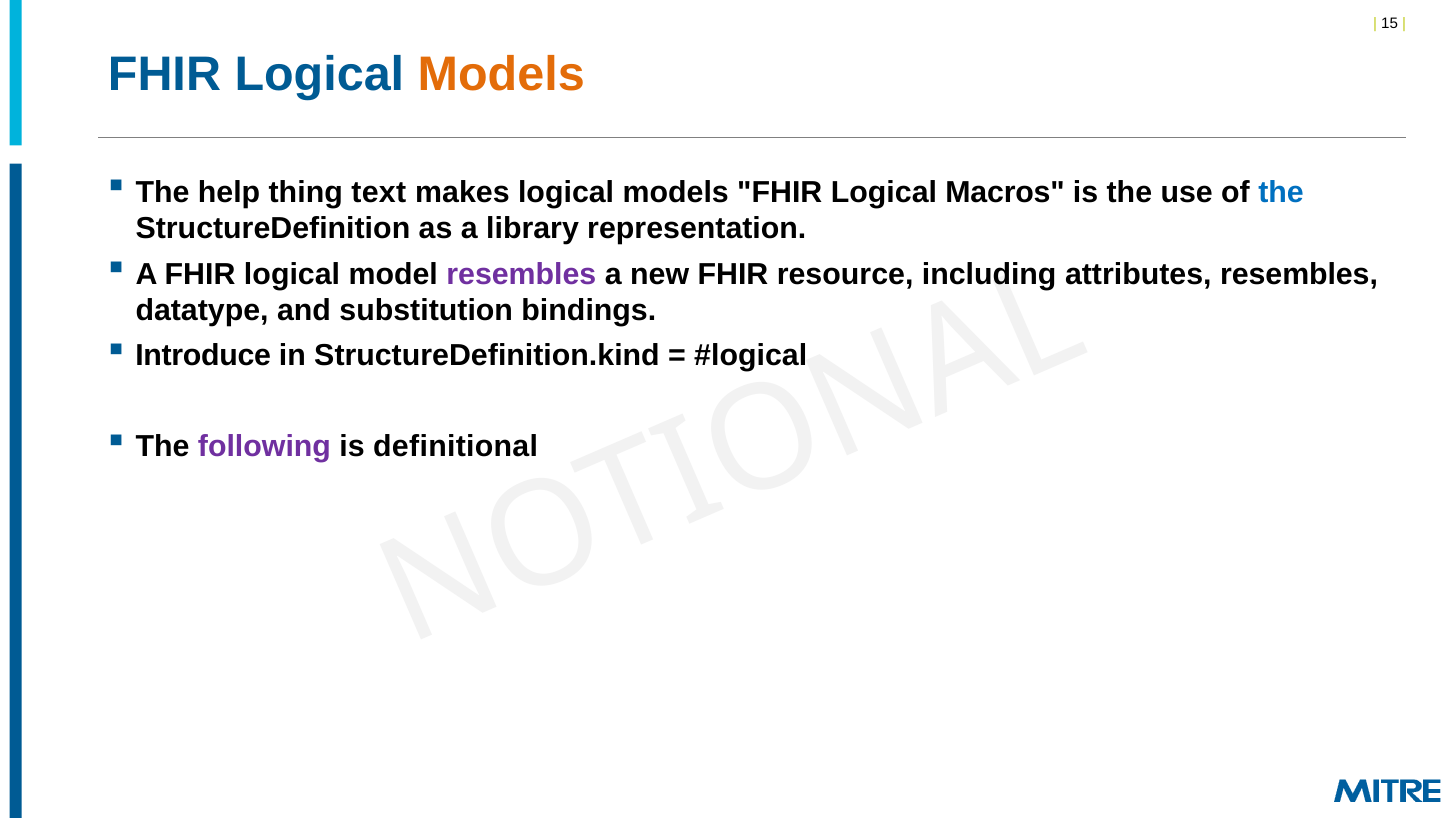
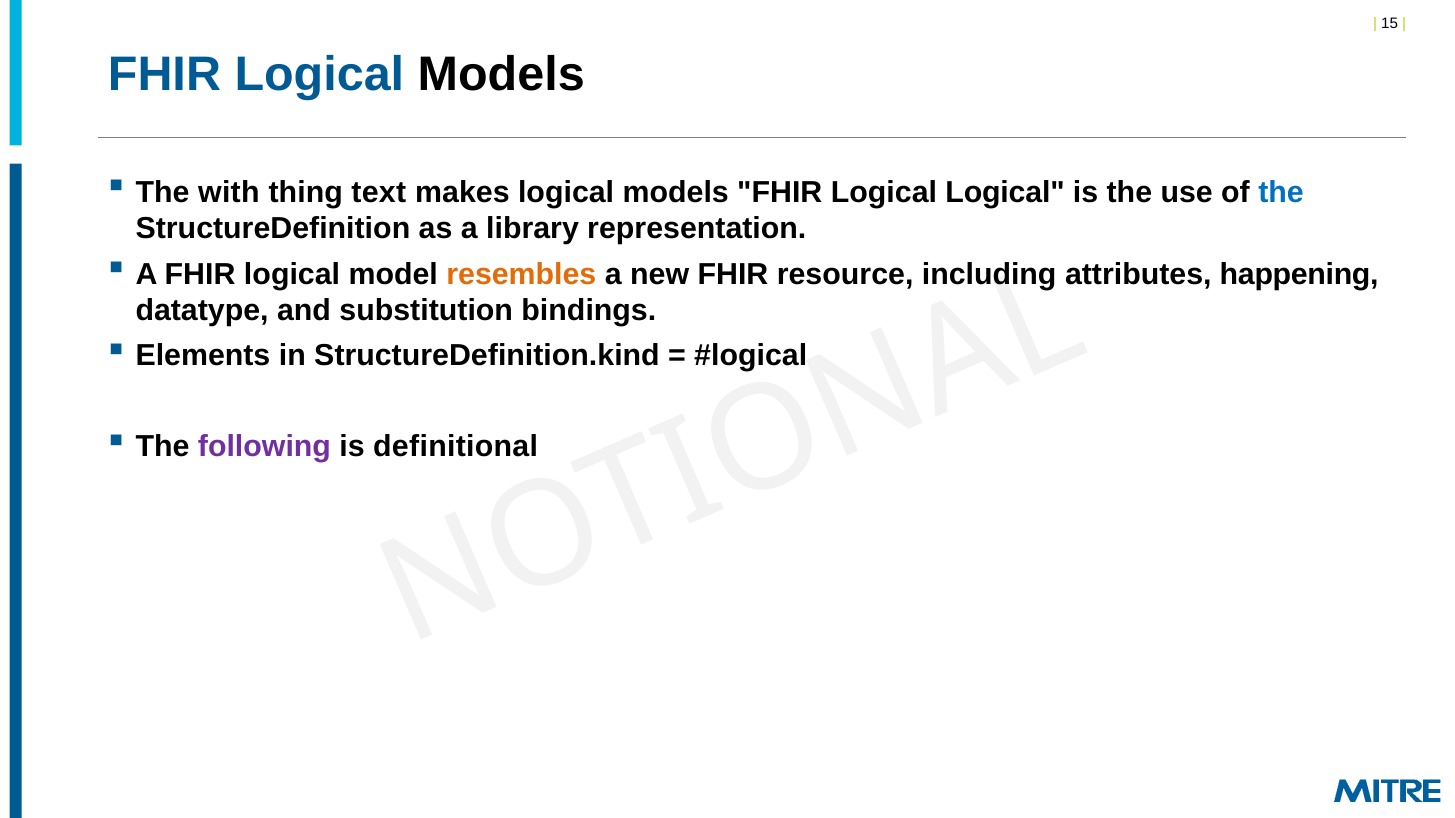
Models colour: orange -> black (501, 74)
help: help -> with (229, 192)
Logical Macros: Macros -> Logical (1005, 192)
resembles colour: purple -> orange (521, 274)
attributes resembles: resembles -> happening (1299, 274)
Introduce: Introduce -> Elements (203, 356)
